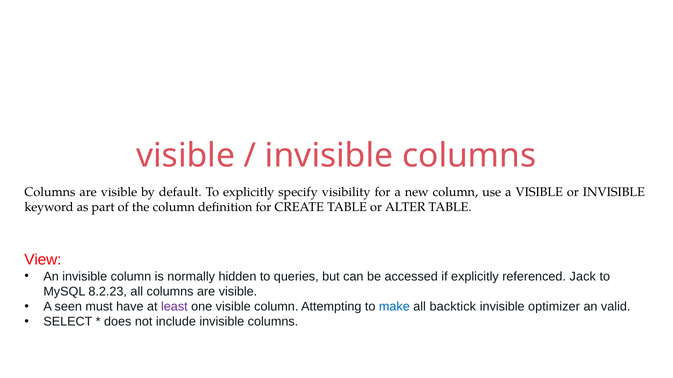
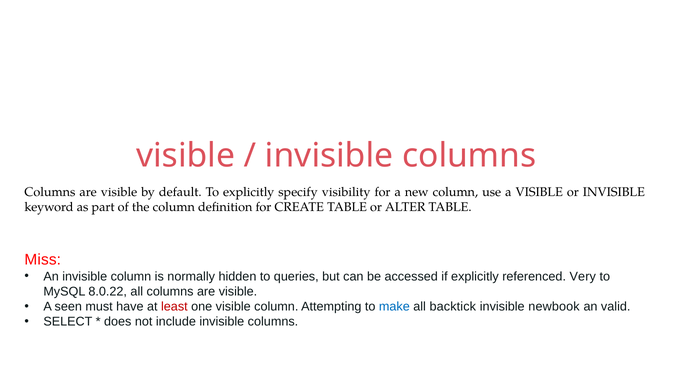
View: View -> Miss (43, 260)
Jack: Jack -> Very (583, 277)
8.2.23: 8.2.23 -> 8.0.22 (108, 292)
least colour: purple -> red (174, 307)
optimizer: optimizer -> newbook (554, 307)
